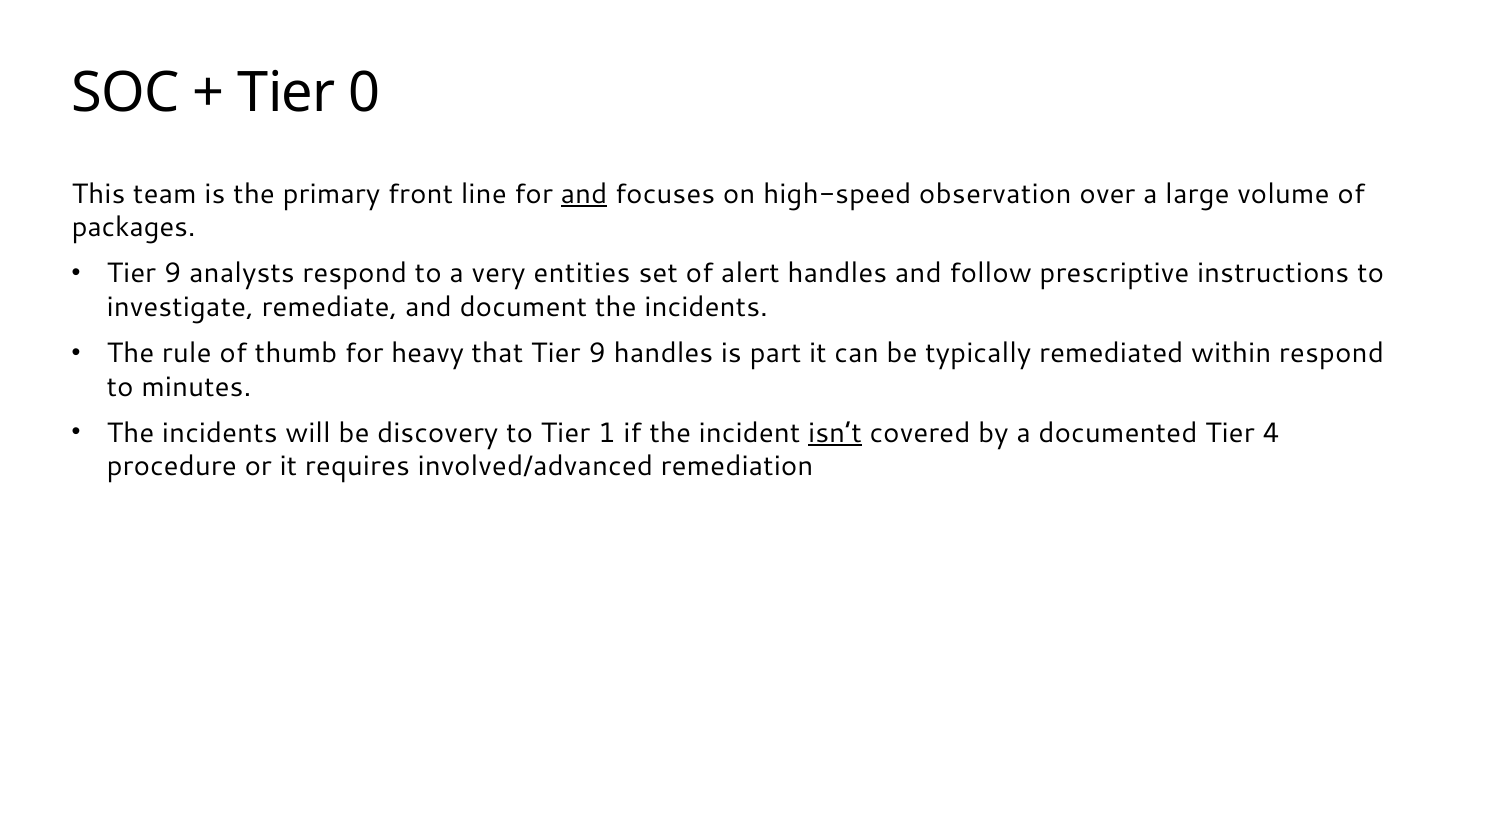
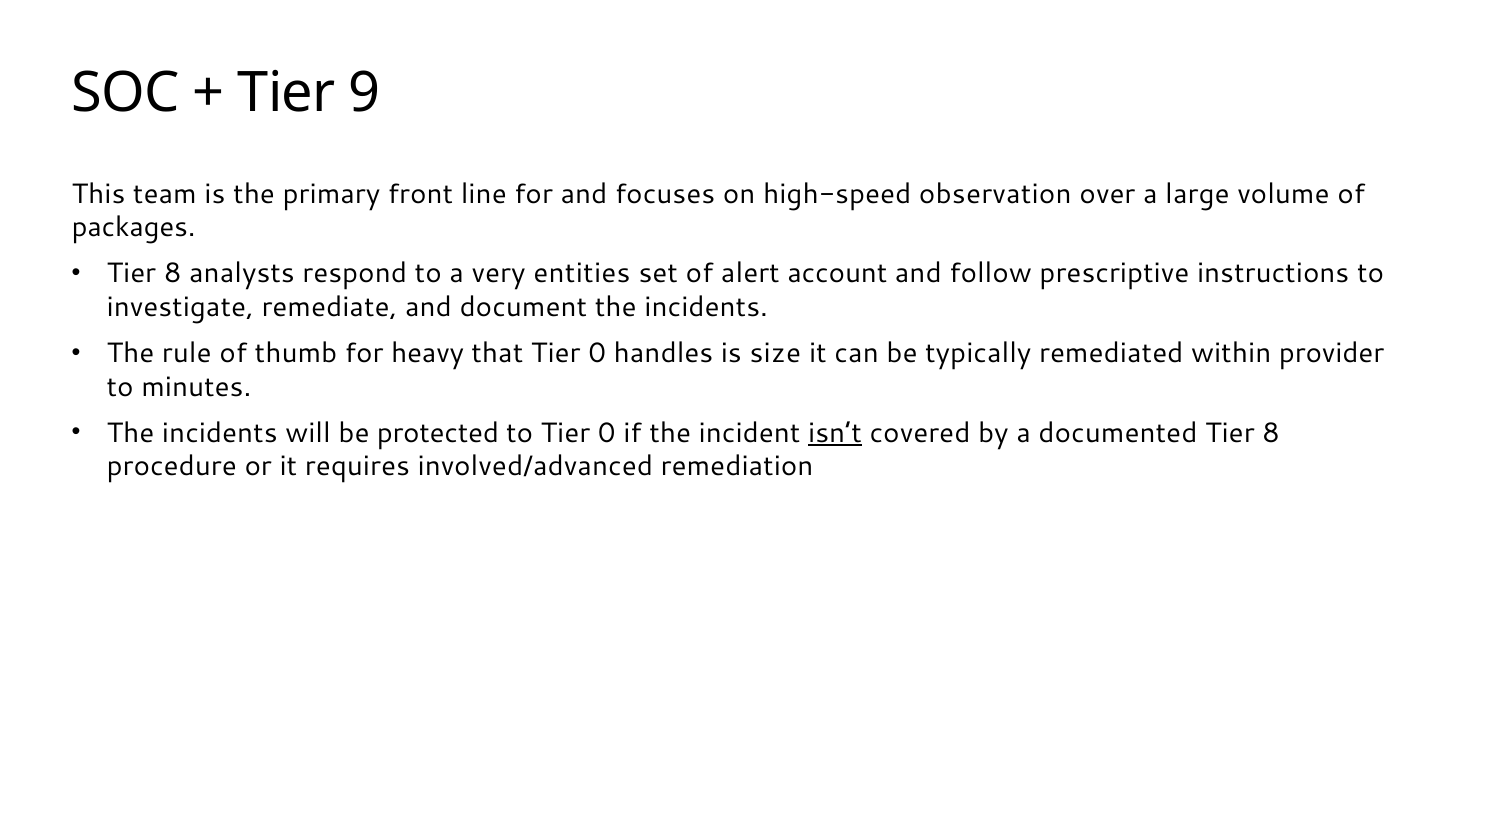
0: 0 -> 9 (365, 93)
and underline: present -> none (584, 194)
9: 9 -> 8 (173, 274)
alert handles: handles -> account (837, 274)
that Tier 9: 9 -> 0 (597, 353)
part: part -> size (775, 353)
within respond: respond -> provider (1332, 353)
discovery: discovery -> protected (438, 433)
to Tier 1: 1 -> 0 (607, 433)
documented Tier 4: 4 -> 8 (1271, 433)
